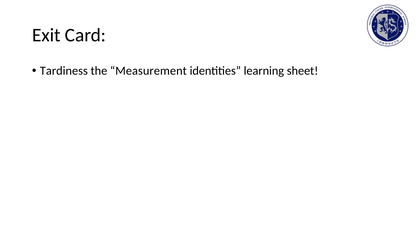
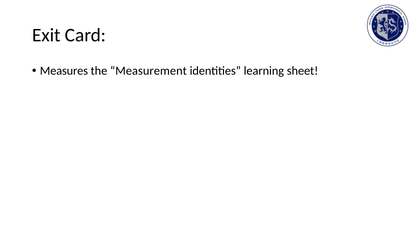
Tardiness: Tardiness -> Measures (64, 71)
